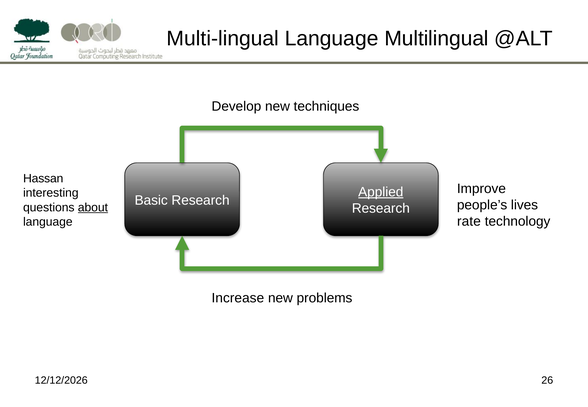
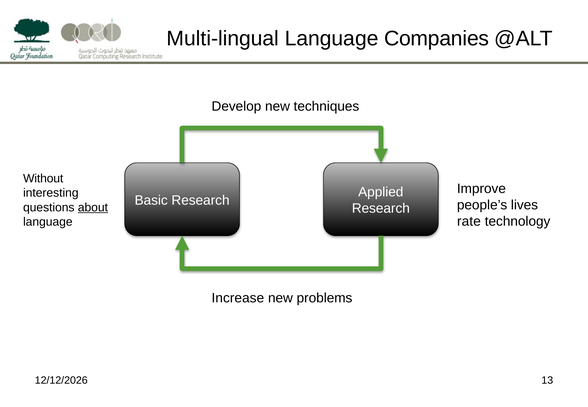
Multilingual: Multilingual -> Companies (437, 38)
Hassan: Hassan -> Without (43, 179)
Applied underline: present -> none (381, 192)
26: 26 -> 13 (547, 380)
